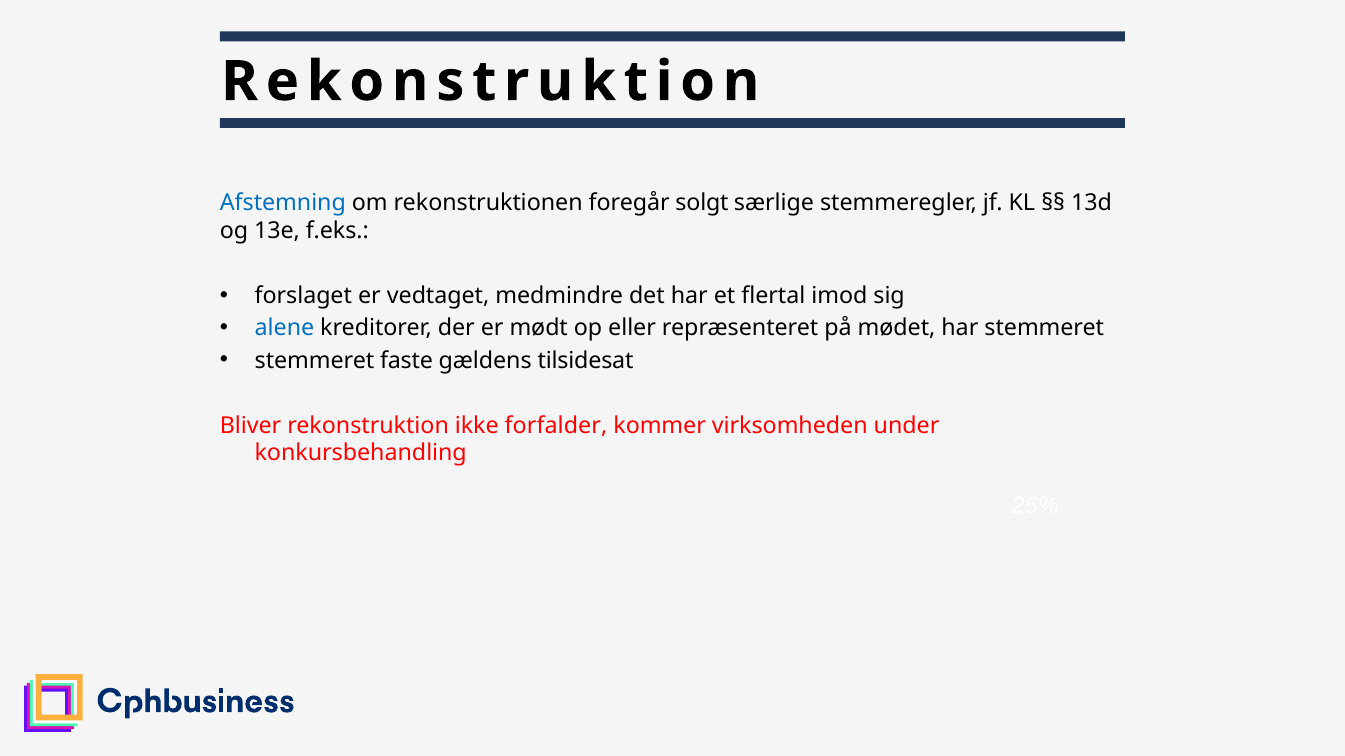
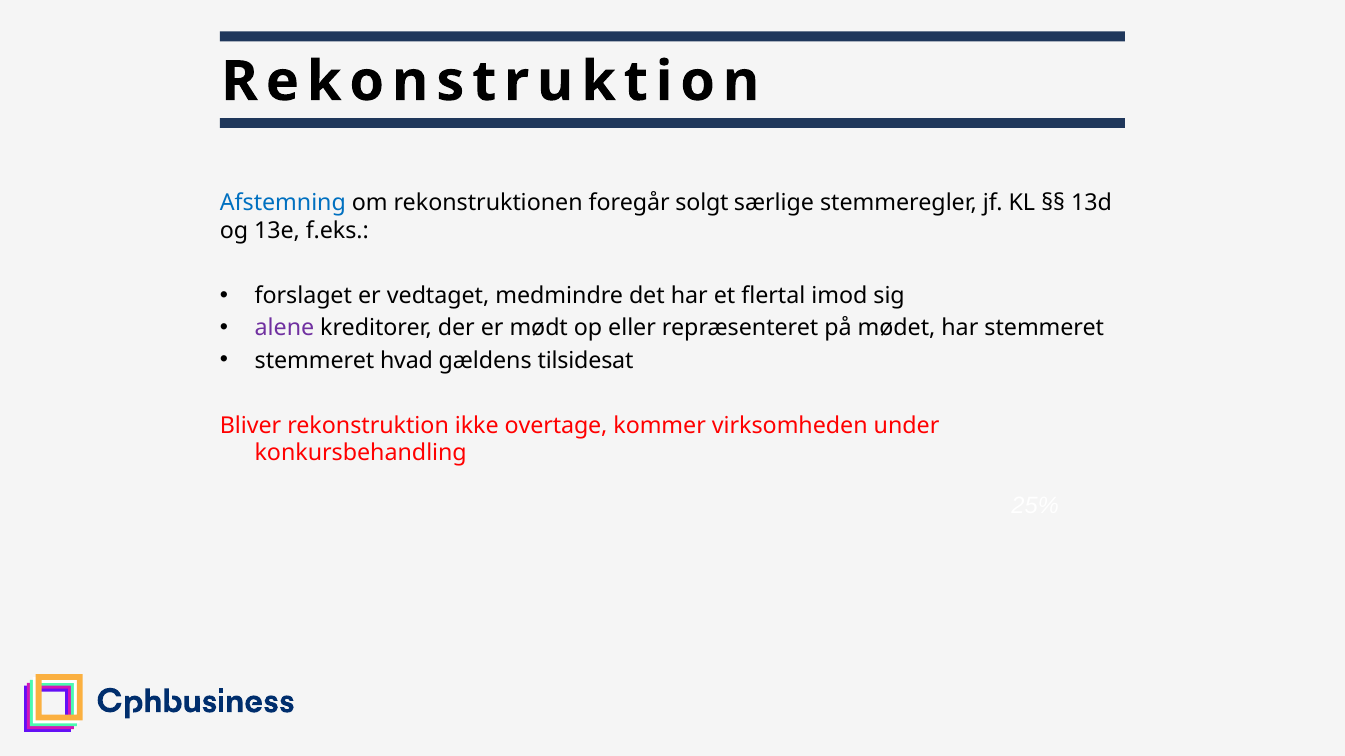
alene colour: blue -> purple (284, 328)
faste: faste -> hvad (407, 361)
forfalder: forfalder -> overtage (556, 426)
